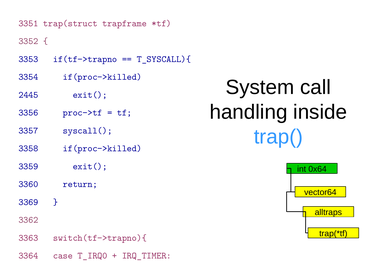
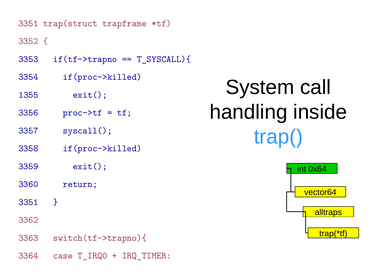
2445: 2445 -> 1355 (28, 95)
3369: 3369 -> 3351 (28, 202)
